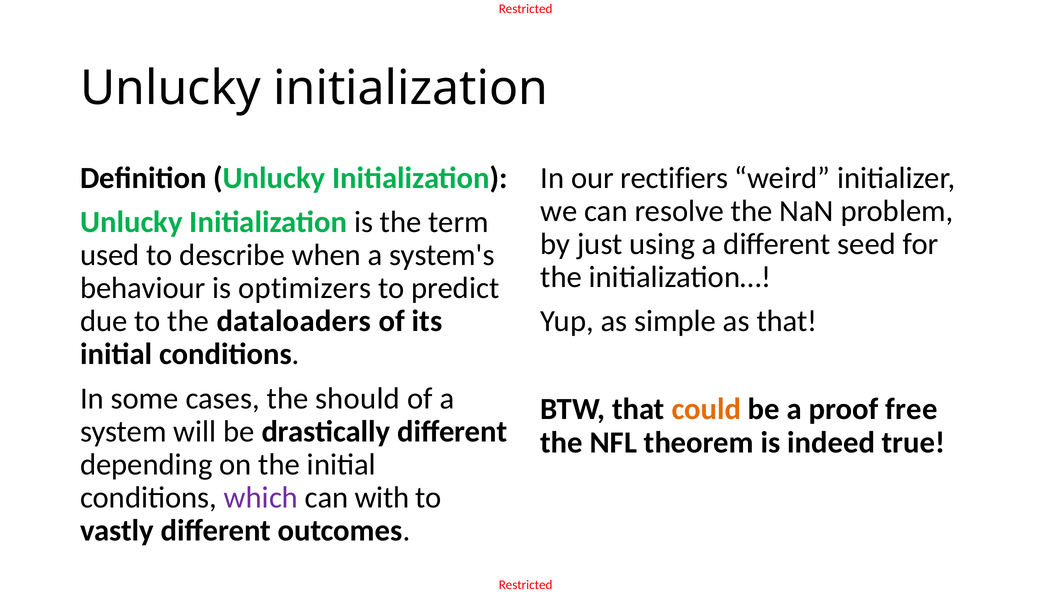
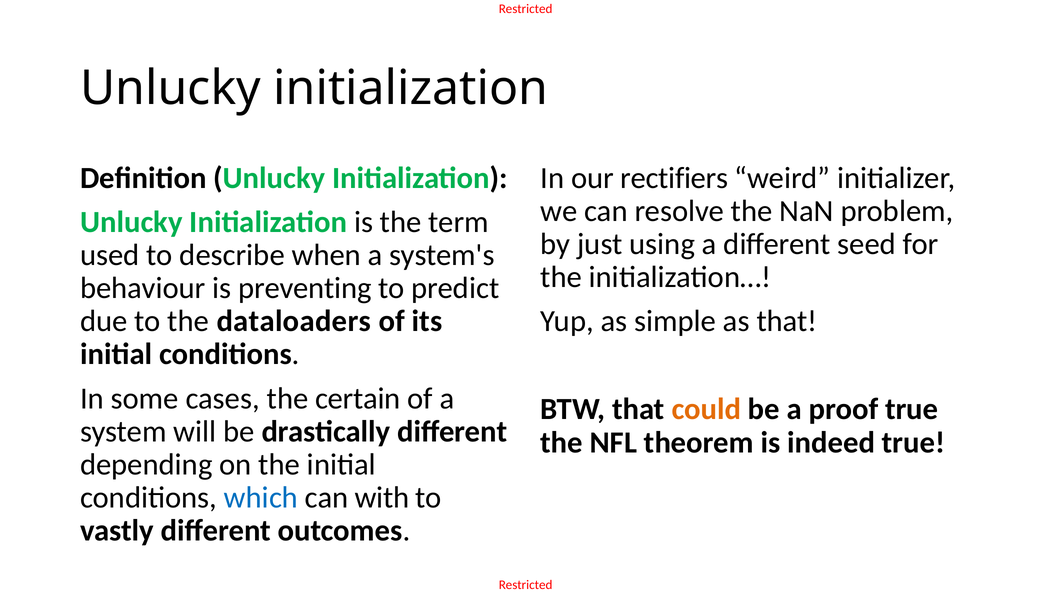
optimizers: optimizers -> preventing (305, 288)
should: should -> certain (358, 398)
proof free: free -> true (912, 409)
which colour: purple -> blue (261, 497)
